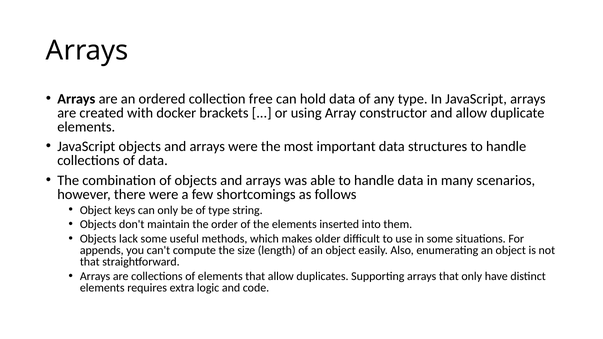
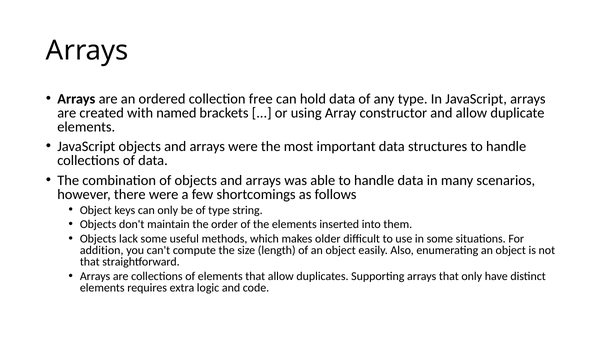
docker: docker -> named (176, 113)
appends: appends -> addition (102, 251)
